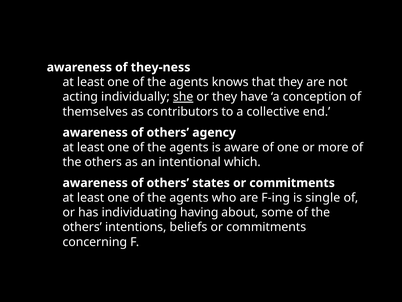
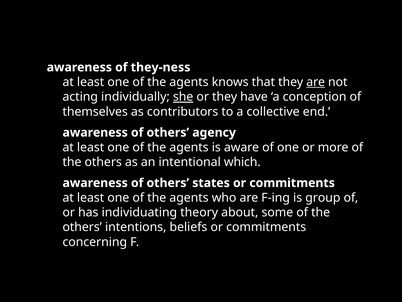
are underline: none -> present (316, 82)
single: single -> group (323, 197)
having: having -> theory (199, 212)
